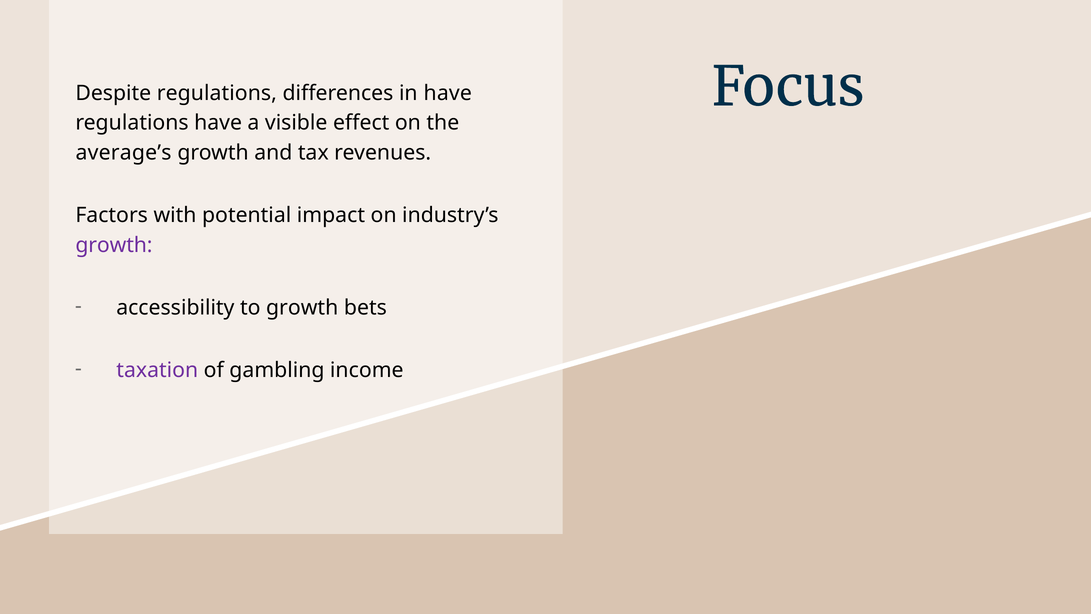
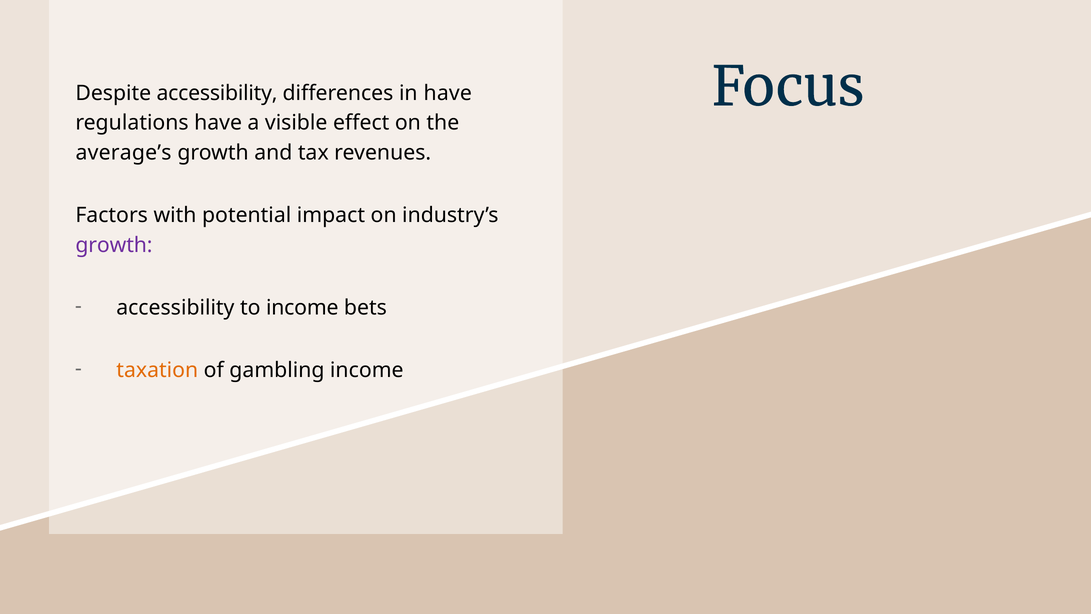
Despite regulations: regulations -> accessibility (217, 93)
to growth: growth -> income (302, 308)
taxation colour: purple -> orange (157, 370)
